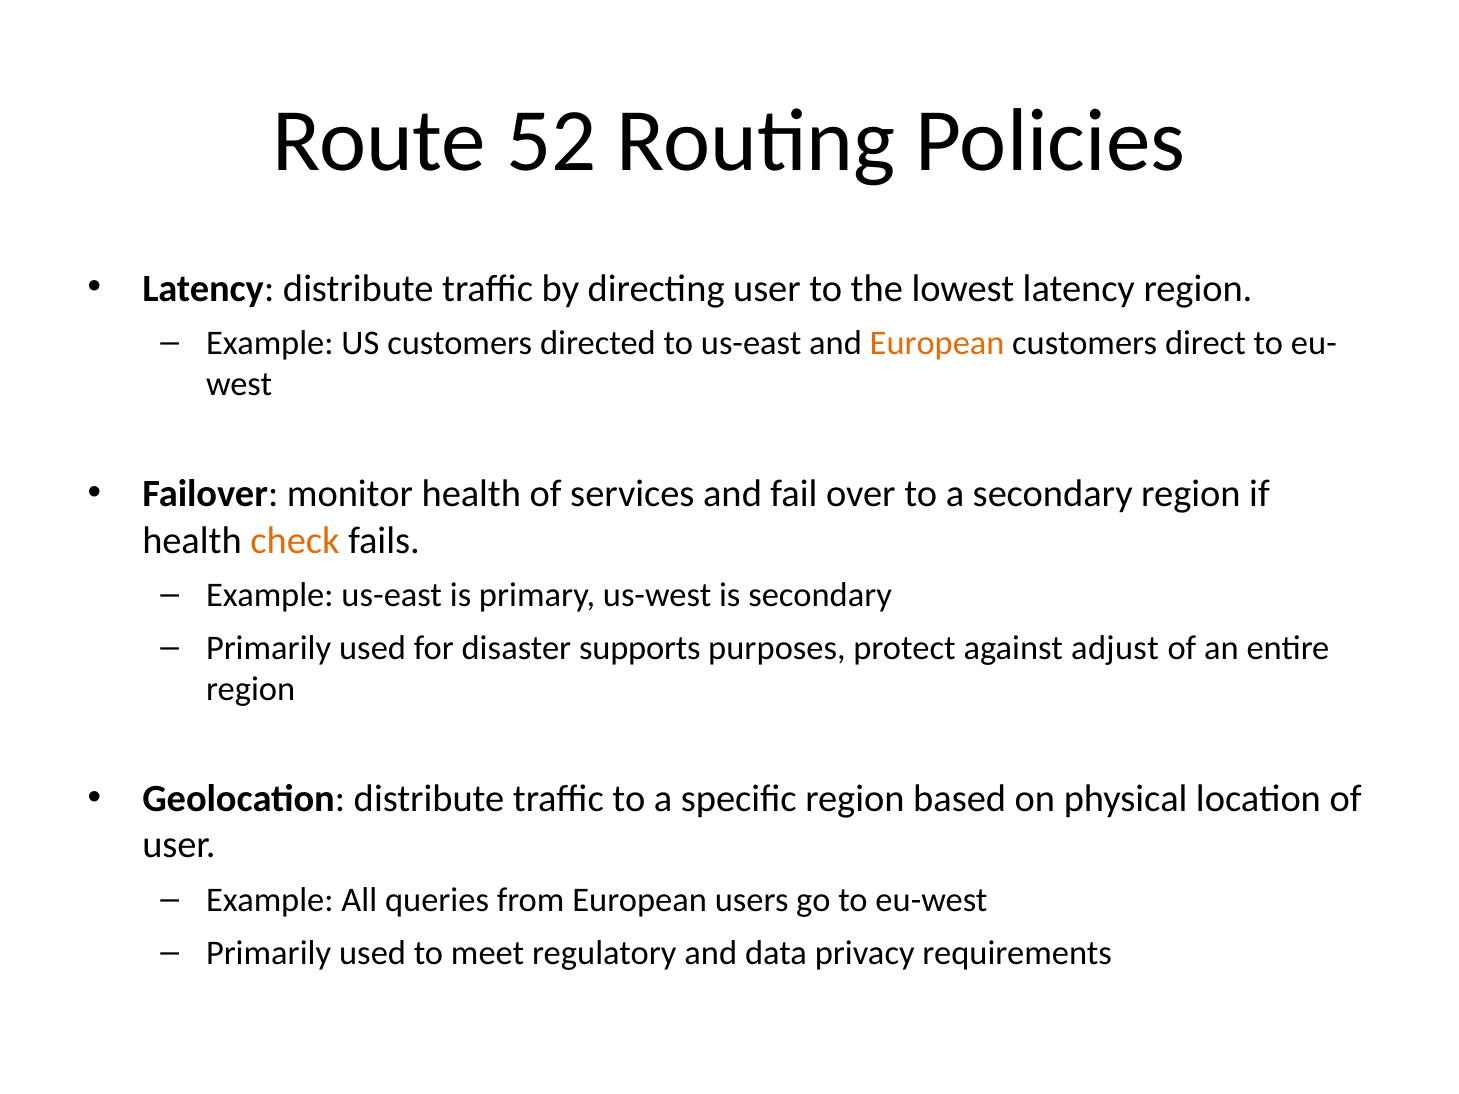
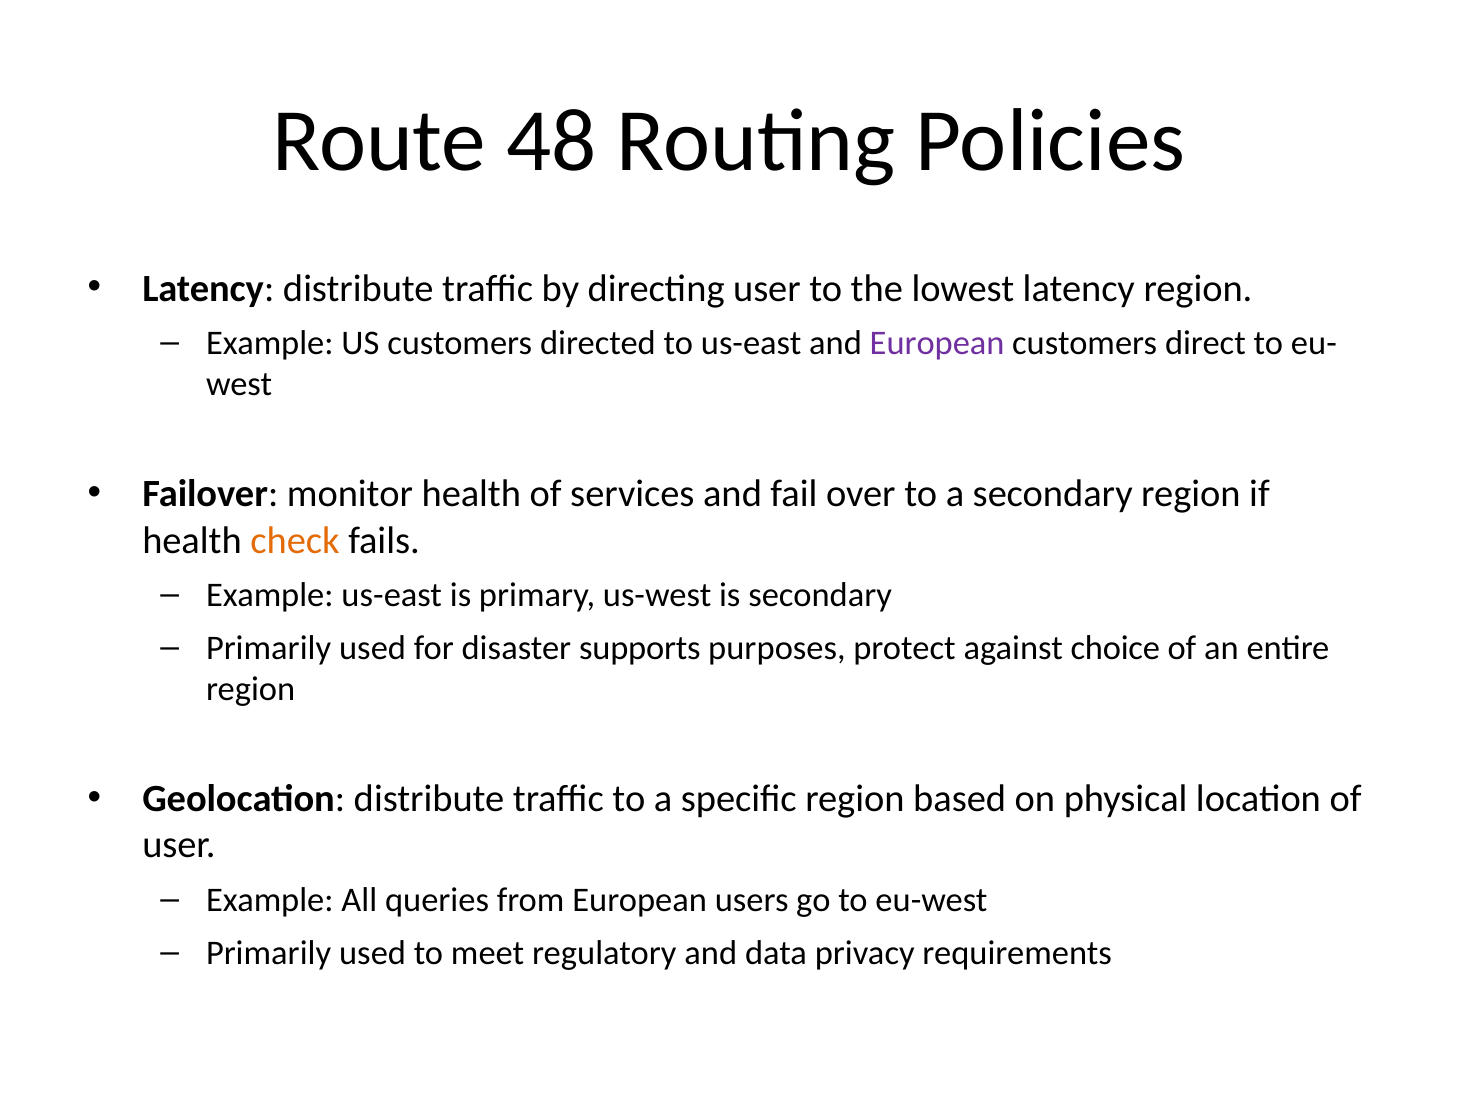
52: 52 -> 48 (551, 141)
European colour: orange -> purple (937, 343)
adjust: adjust -> choice (1115, 648)
